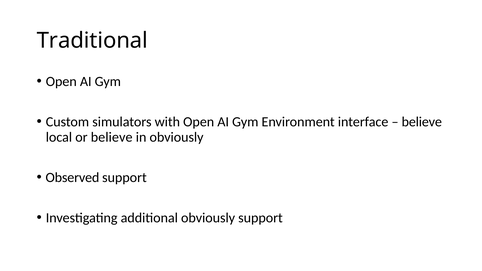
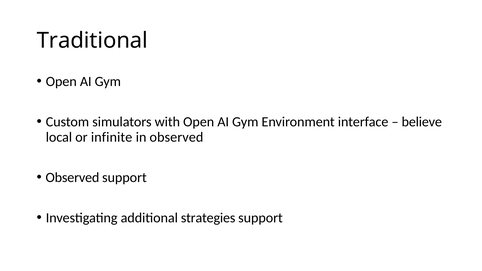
or believe: believe -> infinite (112, 137)
in obviously: obviously -> observed (176, 137)
additional obviously: obviously -> strategies (208, 218)
